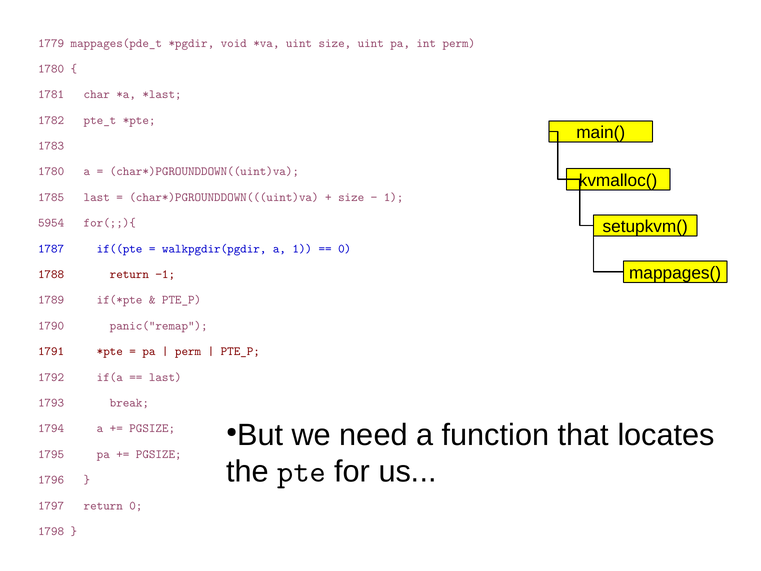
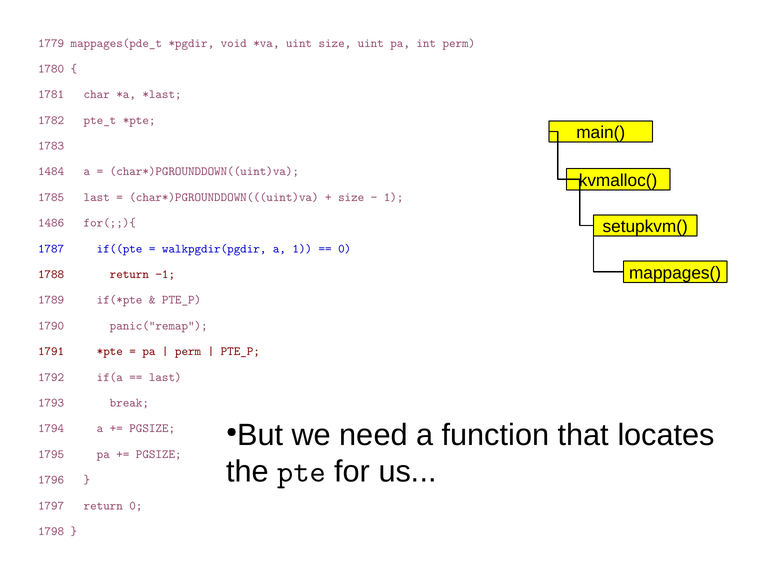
1780: 1780 -> 1484 (51, 171)
5954: 5954 -> 1486 (51, 223)
